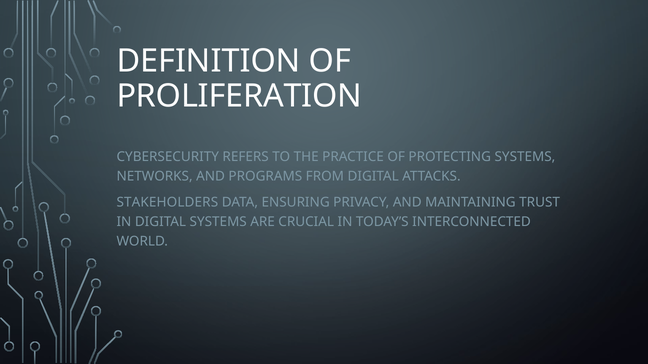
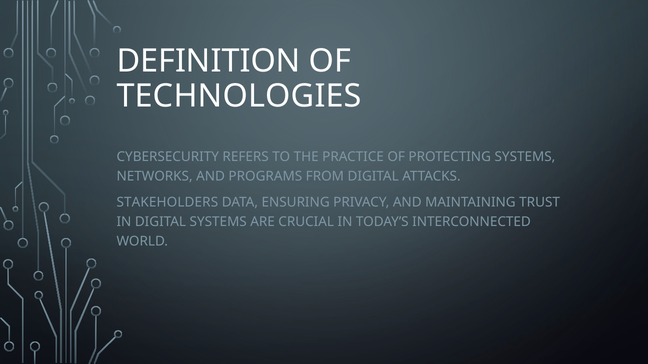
PROLIFERATION: PROLIFERATION -> TECHNOLOGIES (239, 96)
